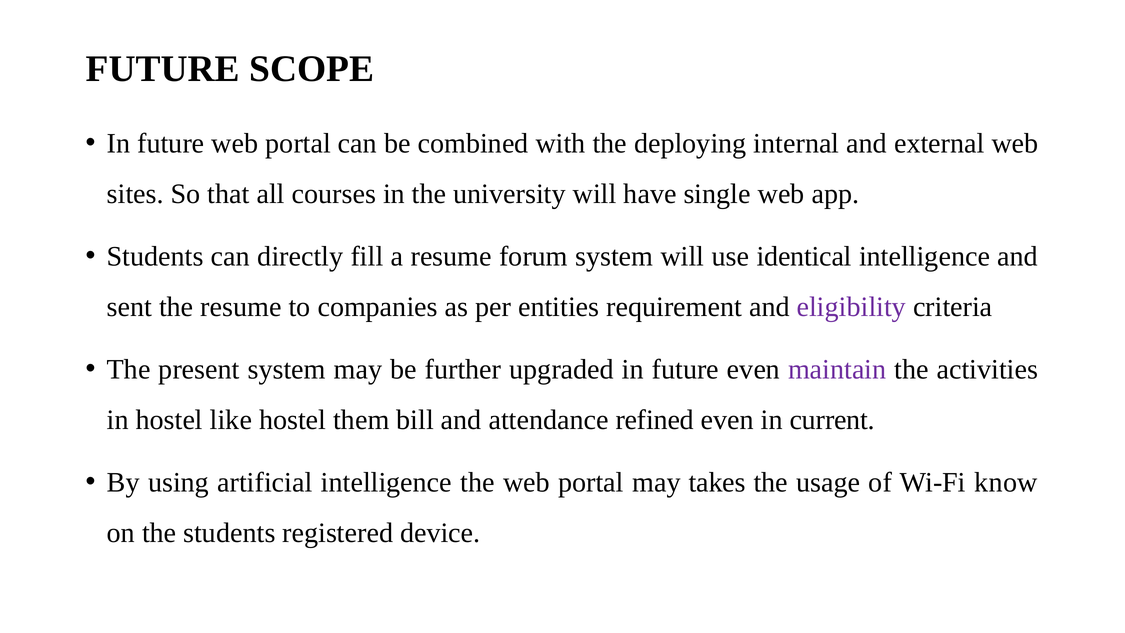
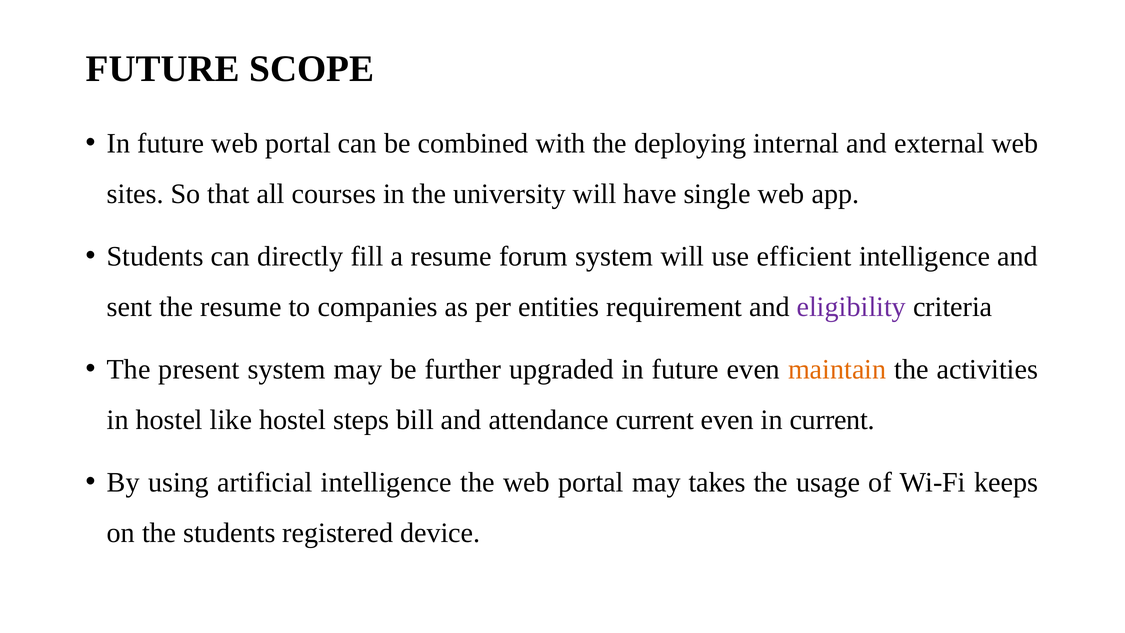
identical: identical -> efficient (804, 256)
maintain colour: purple -> orange (837, 369)
them: them -> steps (361, 420)
attendance refined: refined -> current (655, 420)
know: know -> keeps (1006, 482)
